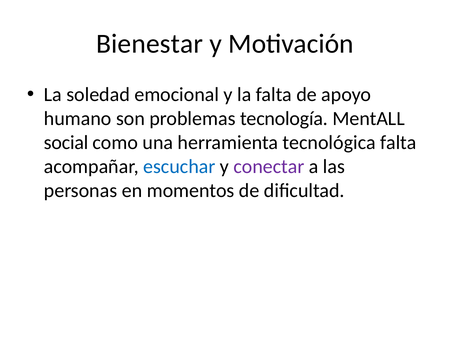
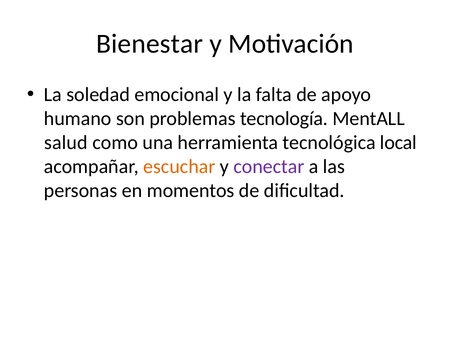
social: social -> salud (66, 142)
tecnológica falta: falta -> local (398, 142)
escuchar colour: blue -> orange (179, 166)
